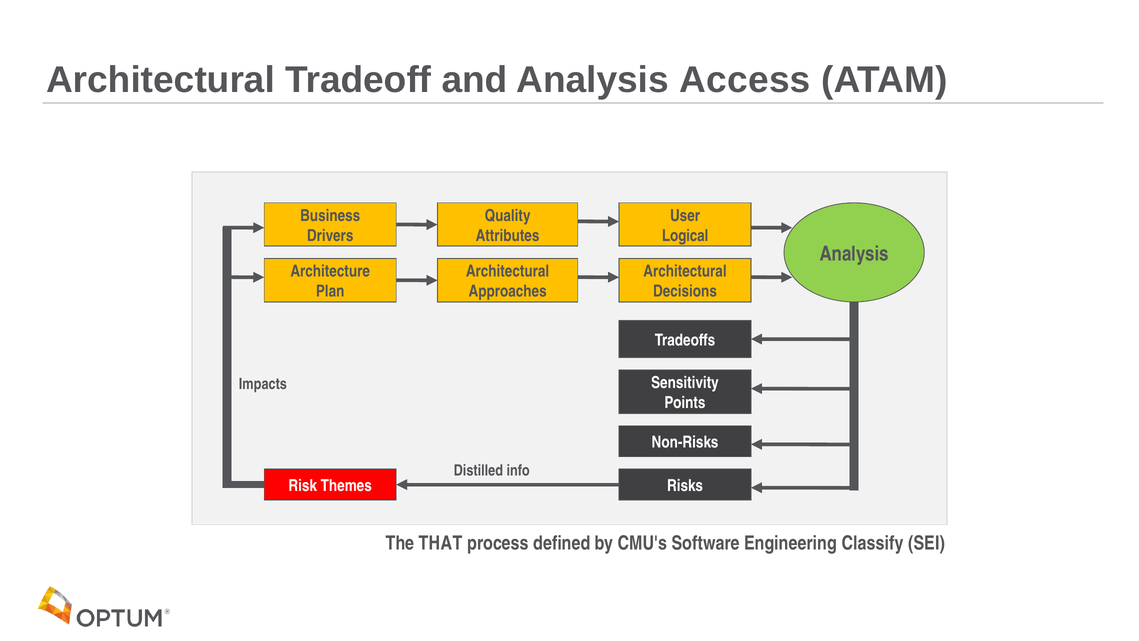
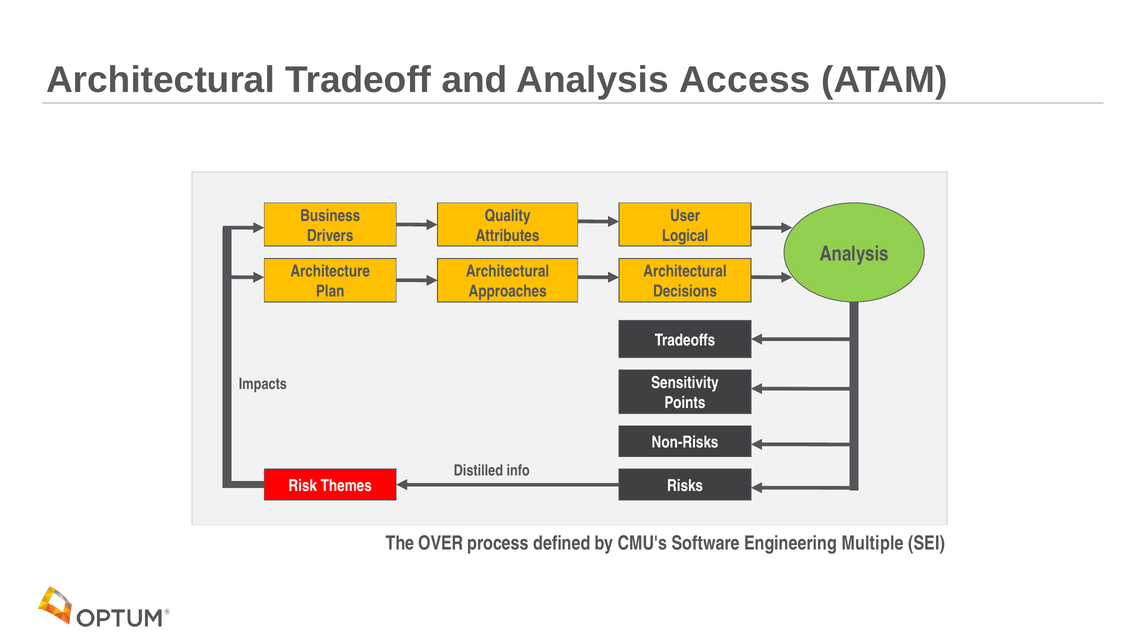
THAT: THAT -> OVER (441, 543)
Classify: Classify -> Multiple (873, 543)
